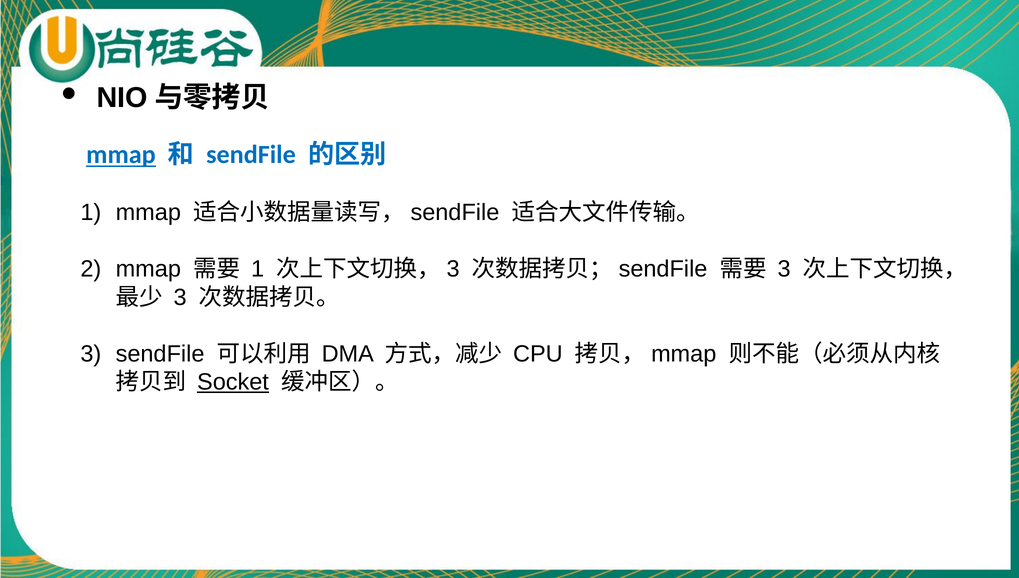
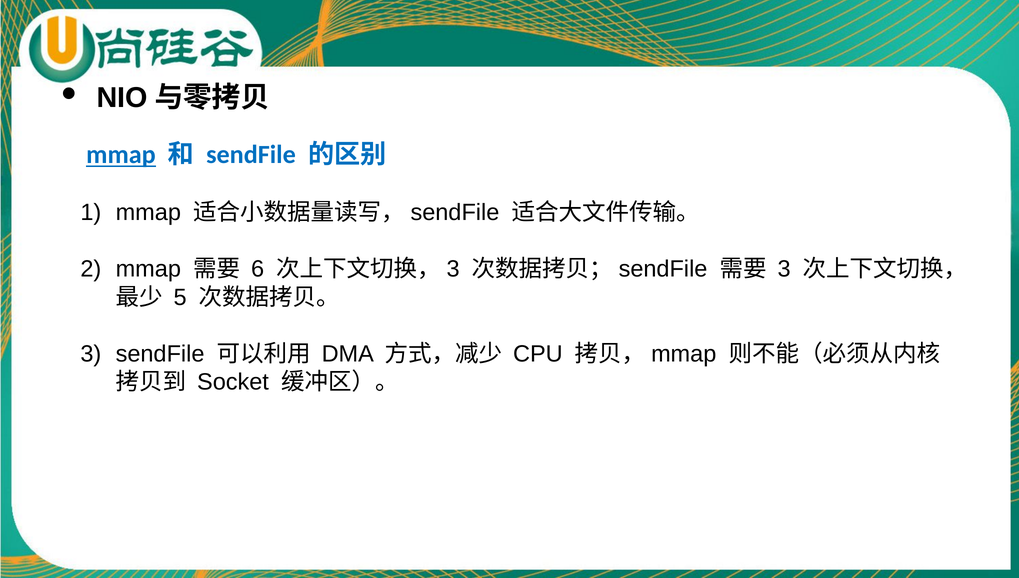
1: 1 -> 6 (258, 269)
3: 3 -> 5 (180, 297)
Socket underline: present -> none (233, 382)
